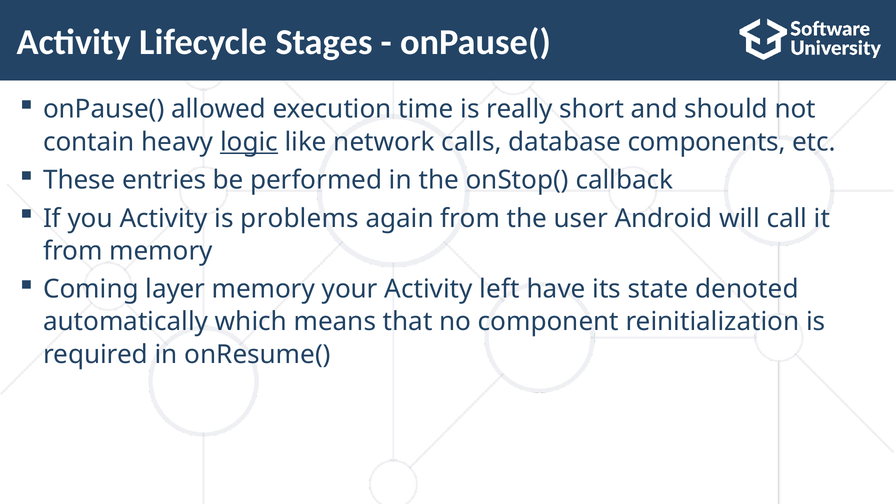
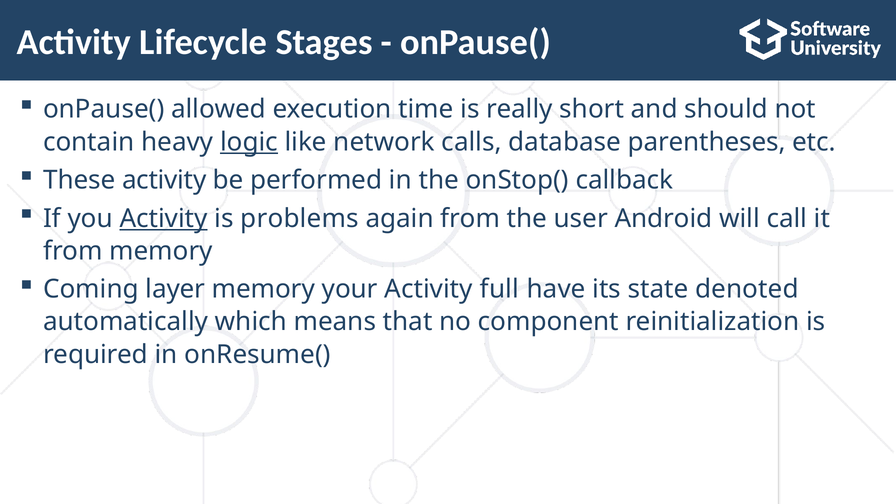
components: components -> parentheses (707, 142)
These entries: entries -> activity (164, 180)
Activity underline: none -> present (164, 218)
left: left -> full (500, 289)
